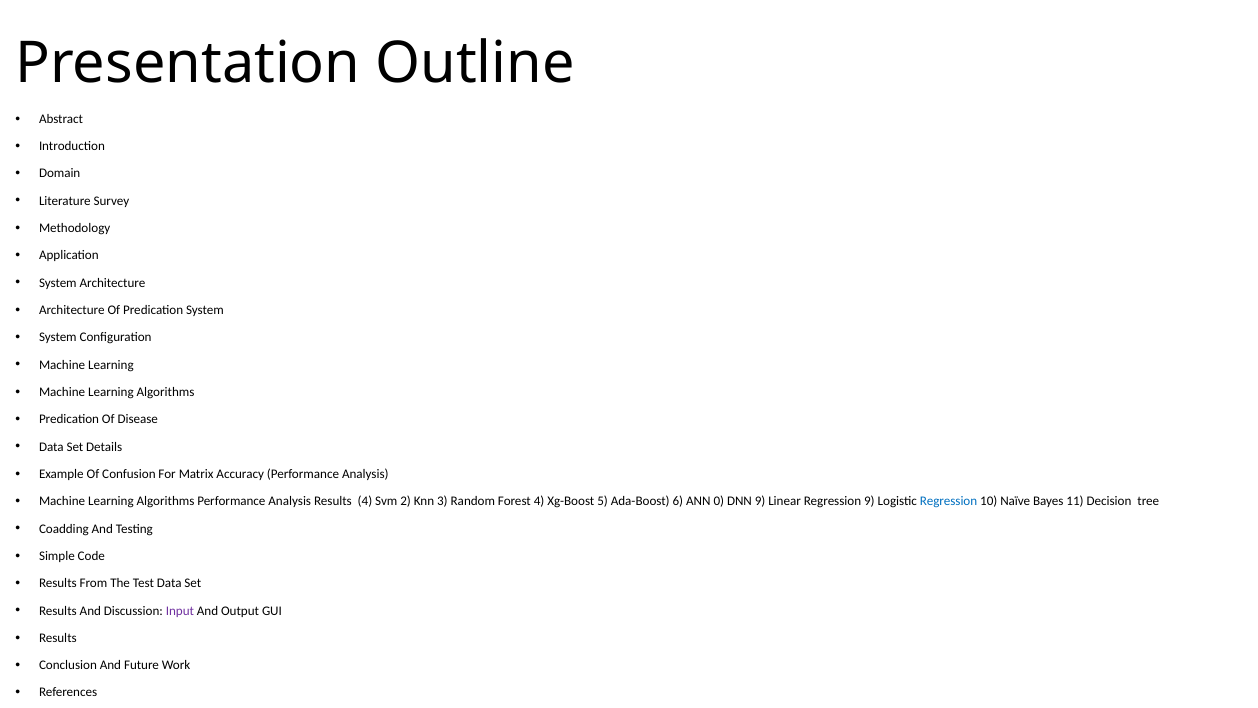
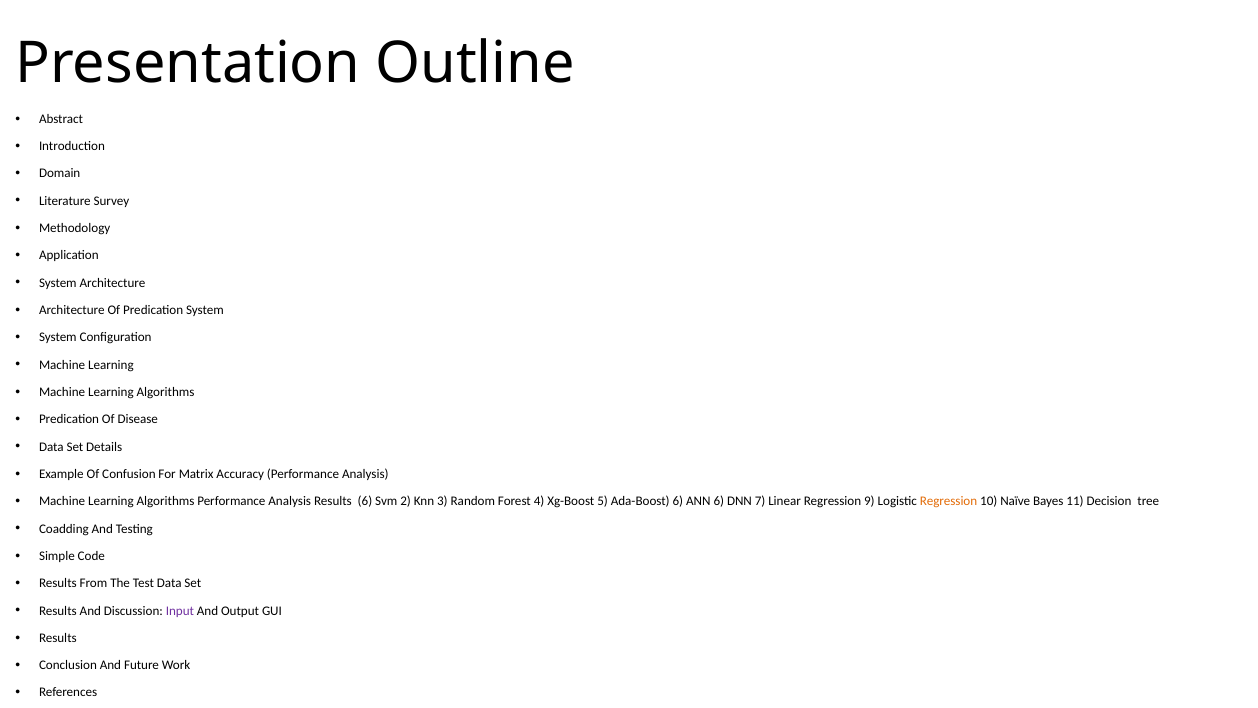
Results 4: 4 -> 6 (365, 501)
ANN 0: 0 -> 6 (719, 501)
DNN 9: 9 -> 7 (760, 501)
Regression colour: blue -> orange (948, 501)
